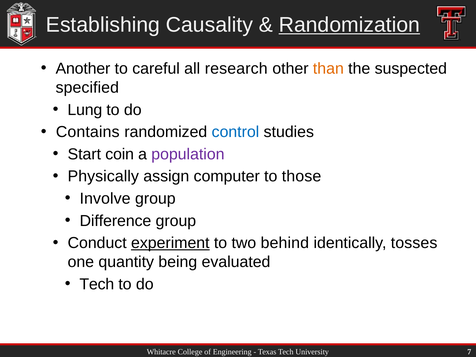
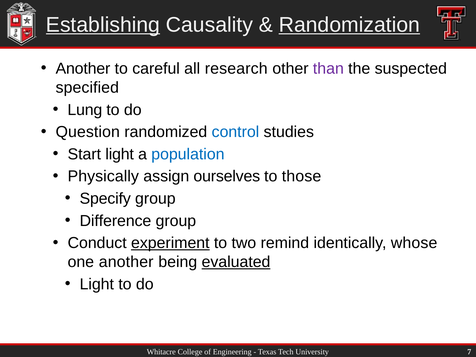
Establishing underline: none -> present (103, 25)
than colour: orange -> purple (328, 69)
Contains: Contains -> Question (88, 132)
Start coin: coin -> light (120, 154)
population colour: purple -> blue (188, 154)
computer: computer -> ourselves (227, 176)
Involve: Involve -> Specify (105, 199)
behind: behind -> remind (285, 243)
tosses: tosses -> whose (414, 243)
one quantity: quantity -> another (126, 262)
evaluated underline: none -> present (236, 262)
Tech: Tech -> Light (97, 284)
